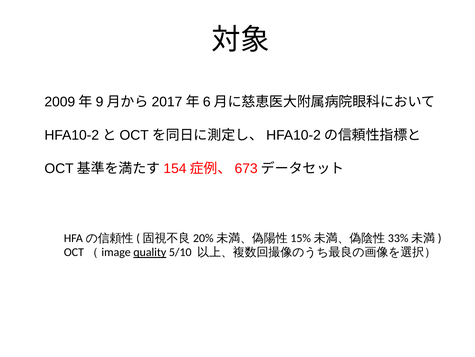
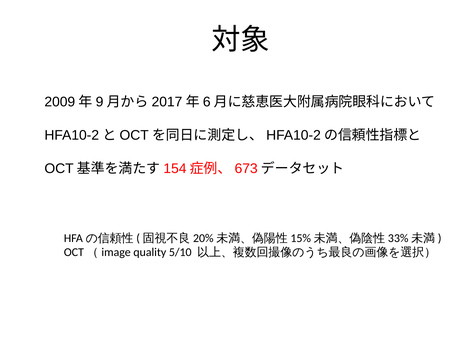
quality underline: present -> none (150, 252)
